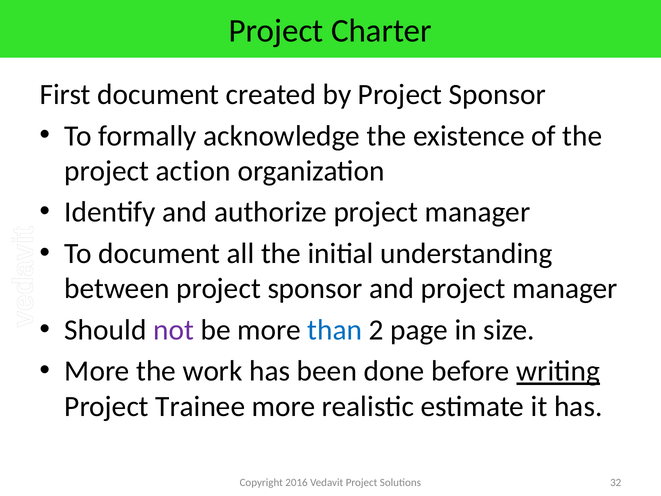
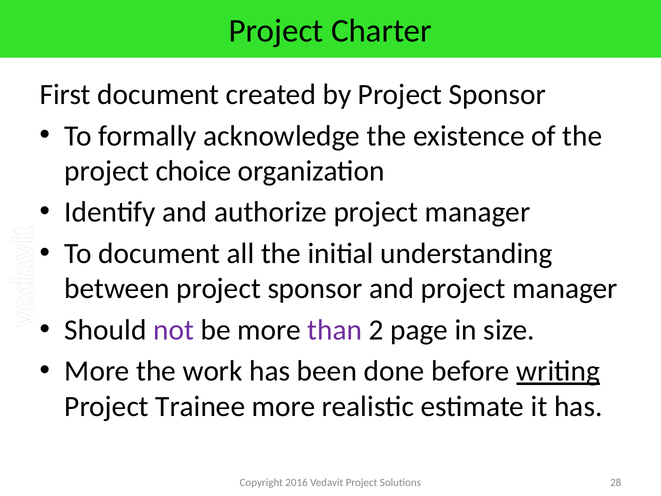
action: action -> choice (193, 171)
than colour: blue -> purple (335, 330)
32: 32 -> 28 (616, 482)
